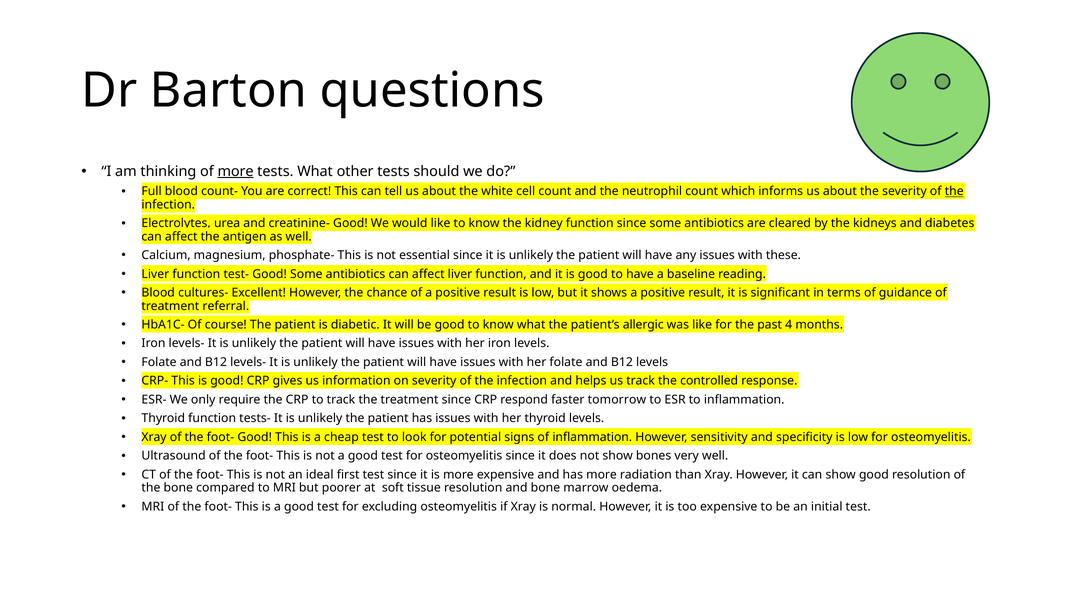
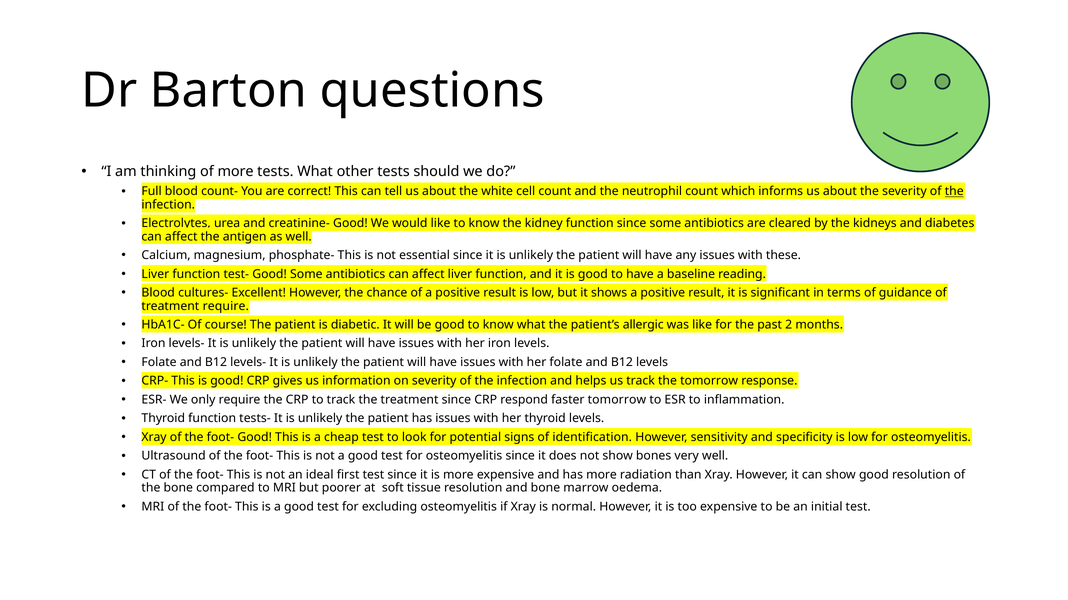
more underline: present -> none (236, 172)
treatment referral: referral -> require (226, 306)
4: 4 -> 2 (789, 325)
the controlled: controlled -> tomorrow (709, 381)
of inflammation: inflammation -> identification (592, 438)
